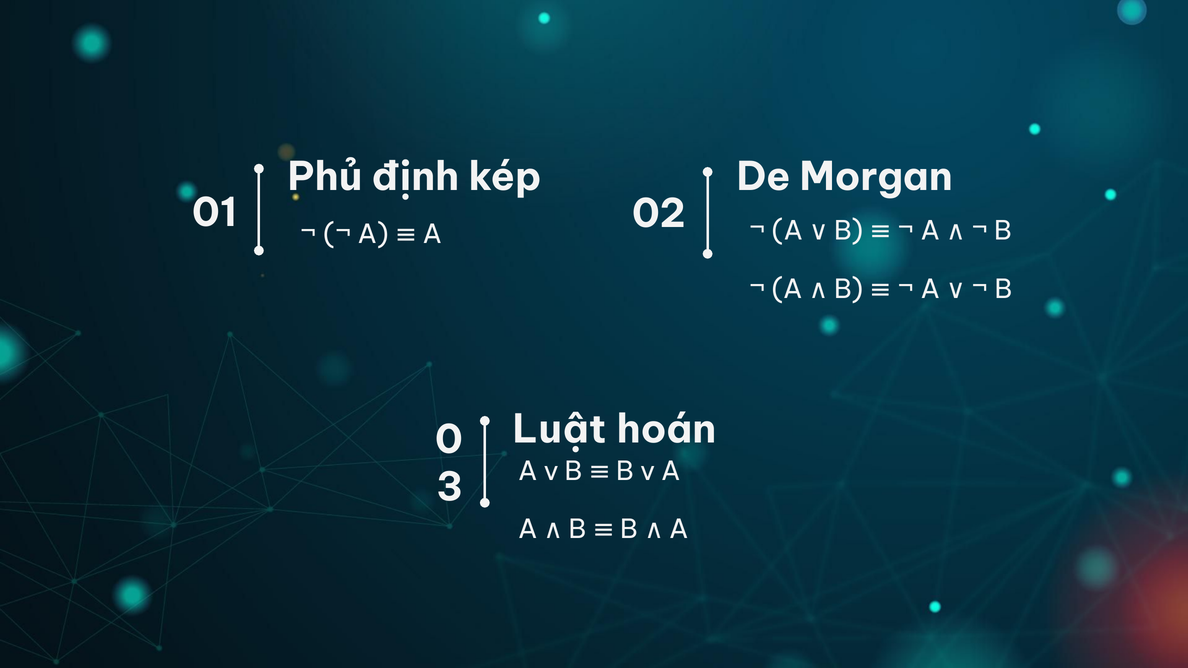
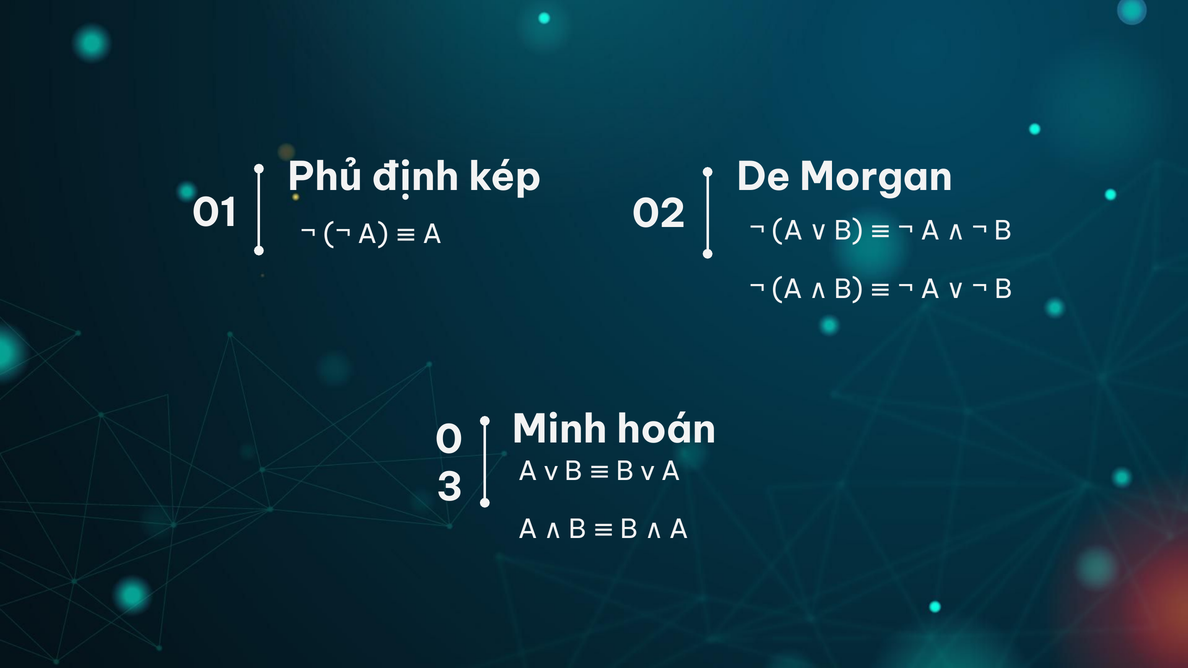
Luật: Luật -> Minh (560, 430)
